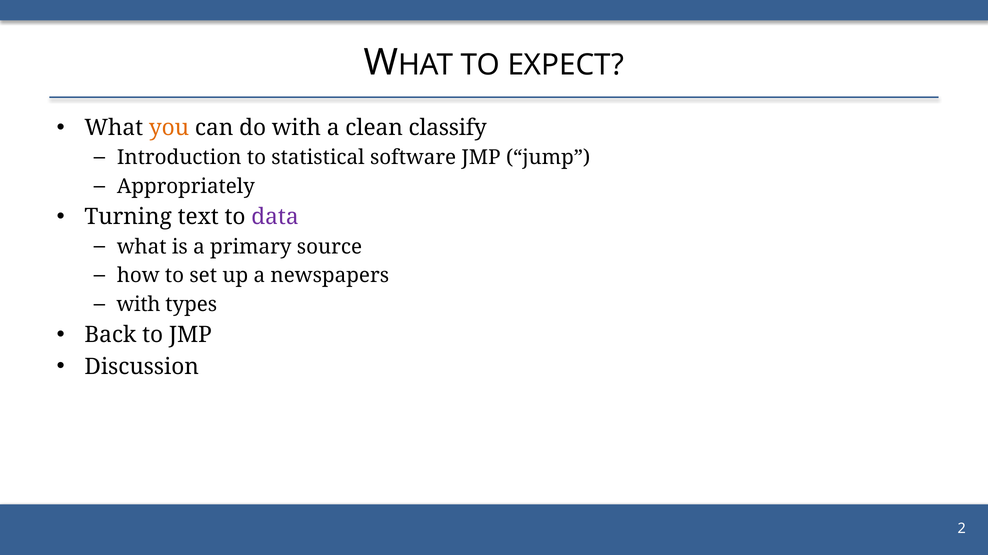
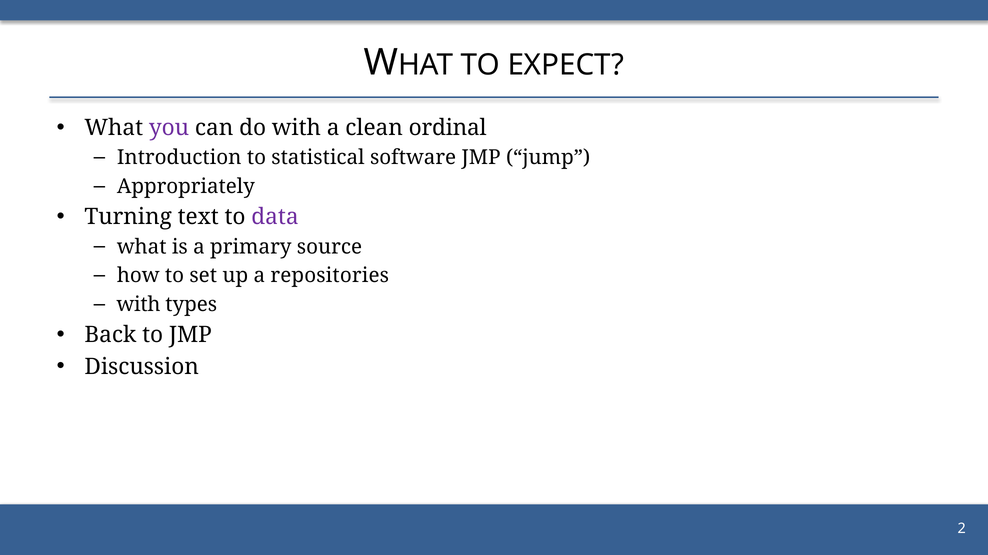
you colour: orange -> purple (169, 128)
classify: classify -> ordinal (448, 128)
newspapers: newspapers -> repositories (330, 276)
